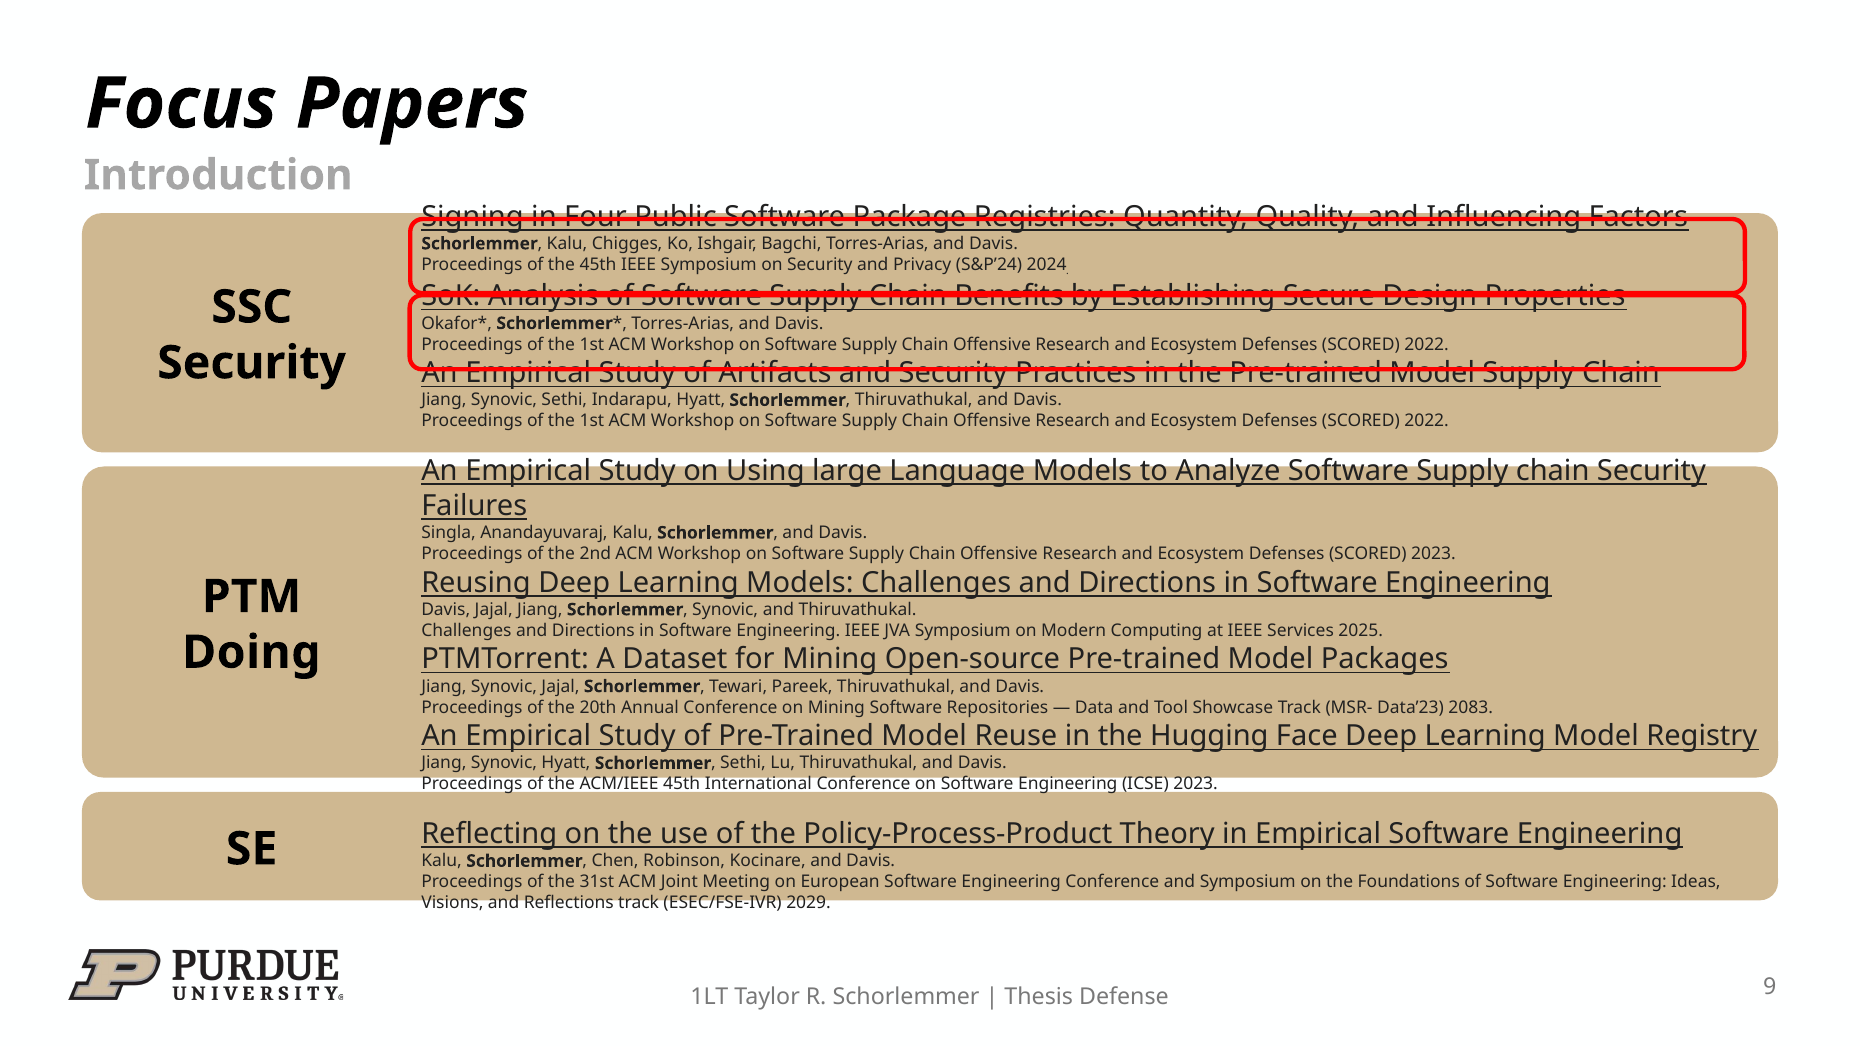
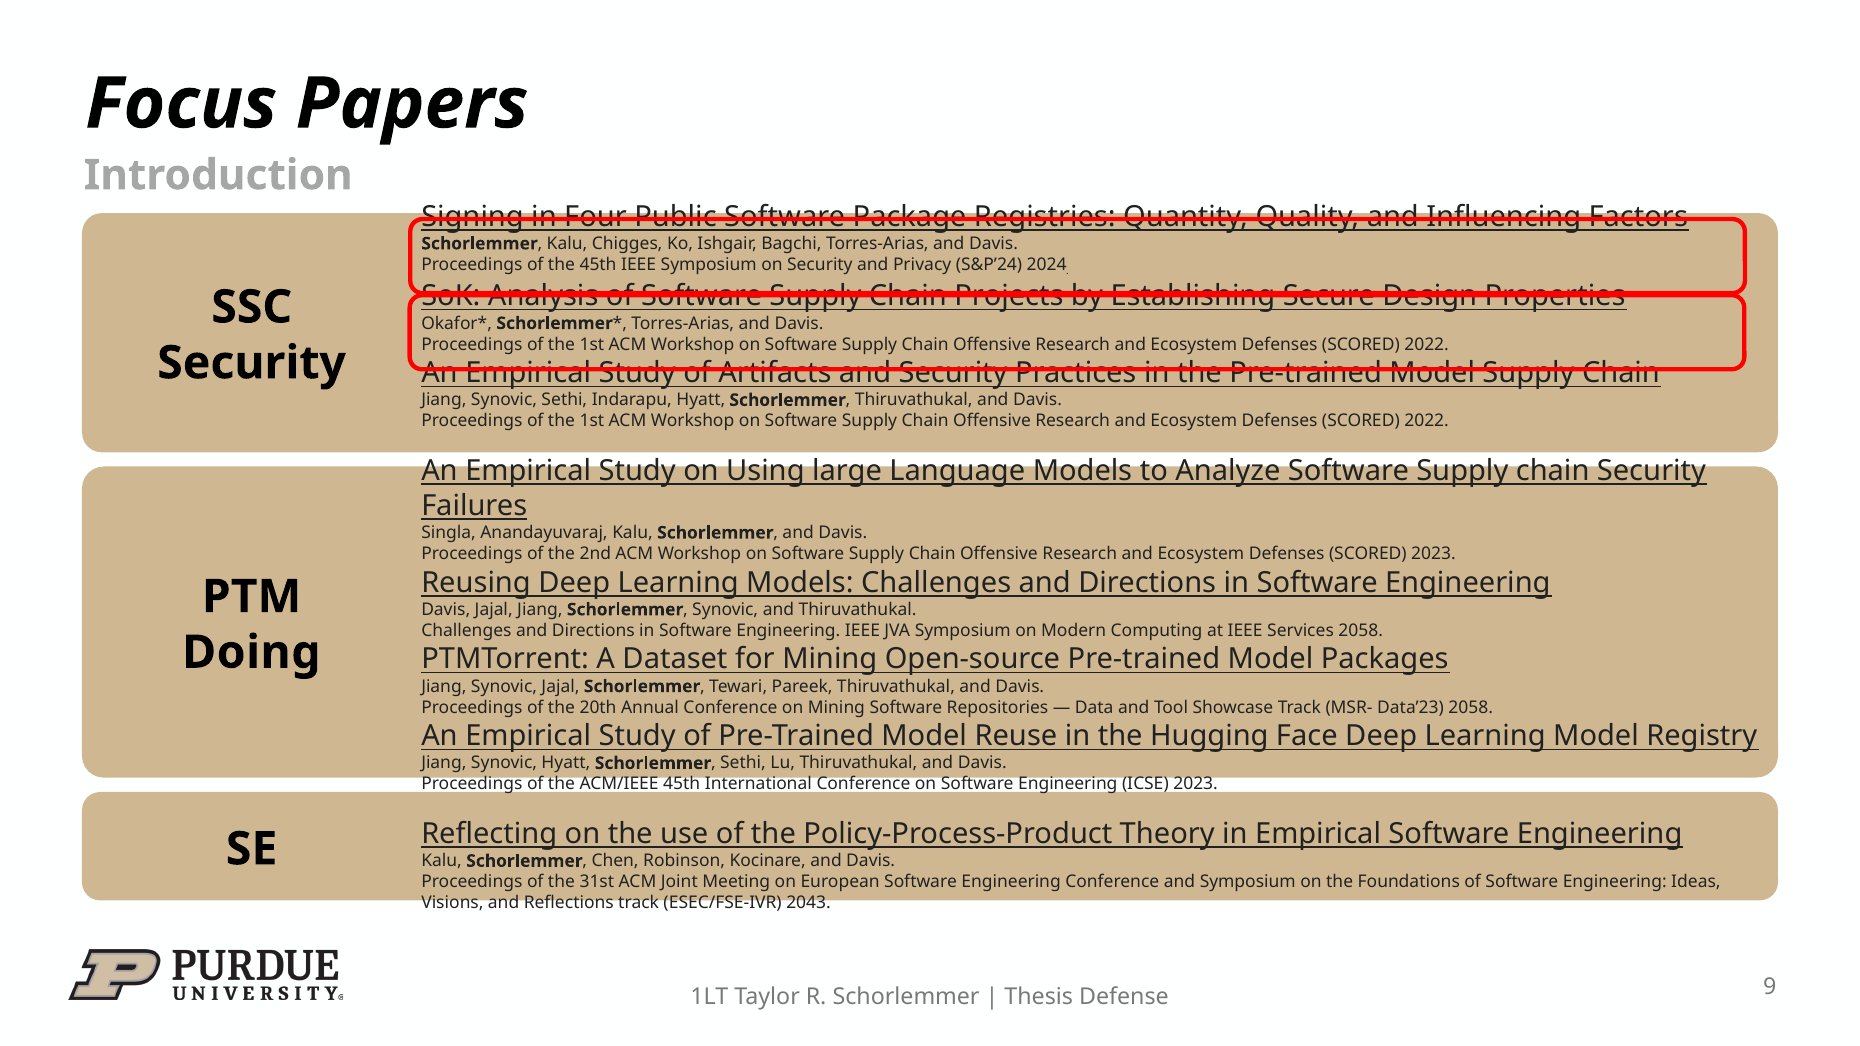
Benefits: Benefits -> Projects (1009, 296)
Services 2025: 2025 -> 2058 (1361, 631)
Data’23 2083: 2083 -> 2058 (1471, 708)
2029: 2029 -> 2043 (809, 903)
